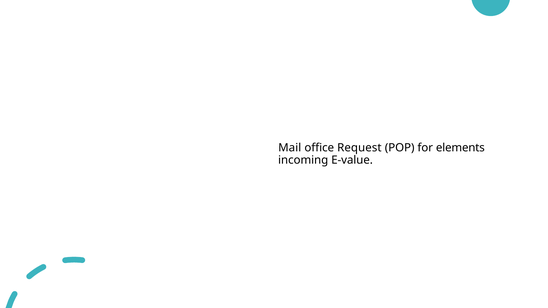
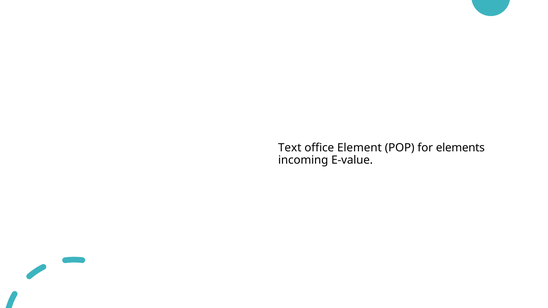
Mail: Mail -> Text (290, 148)
Request: Request -> Element (359, 148)
